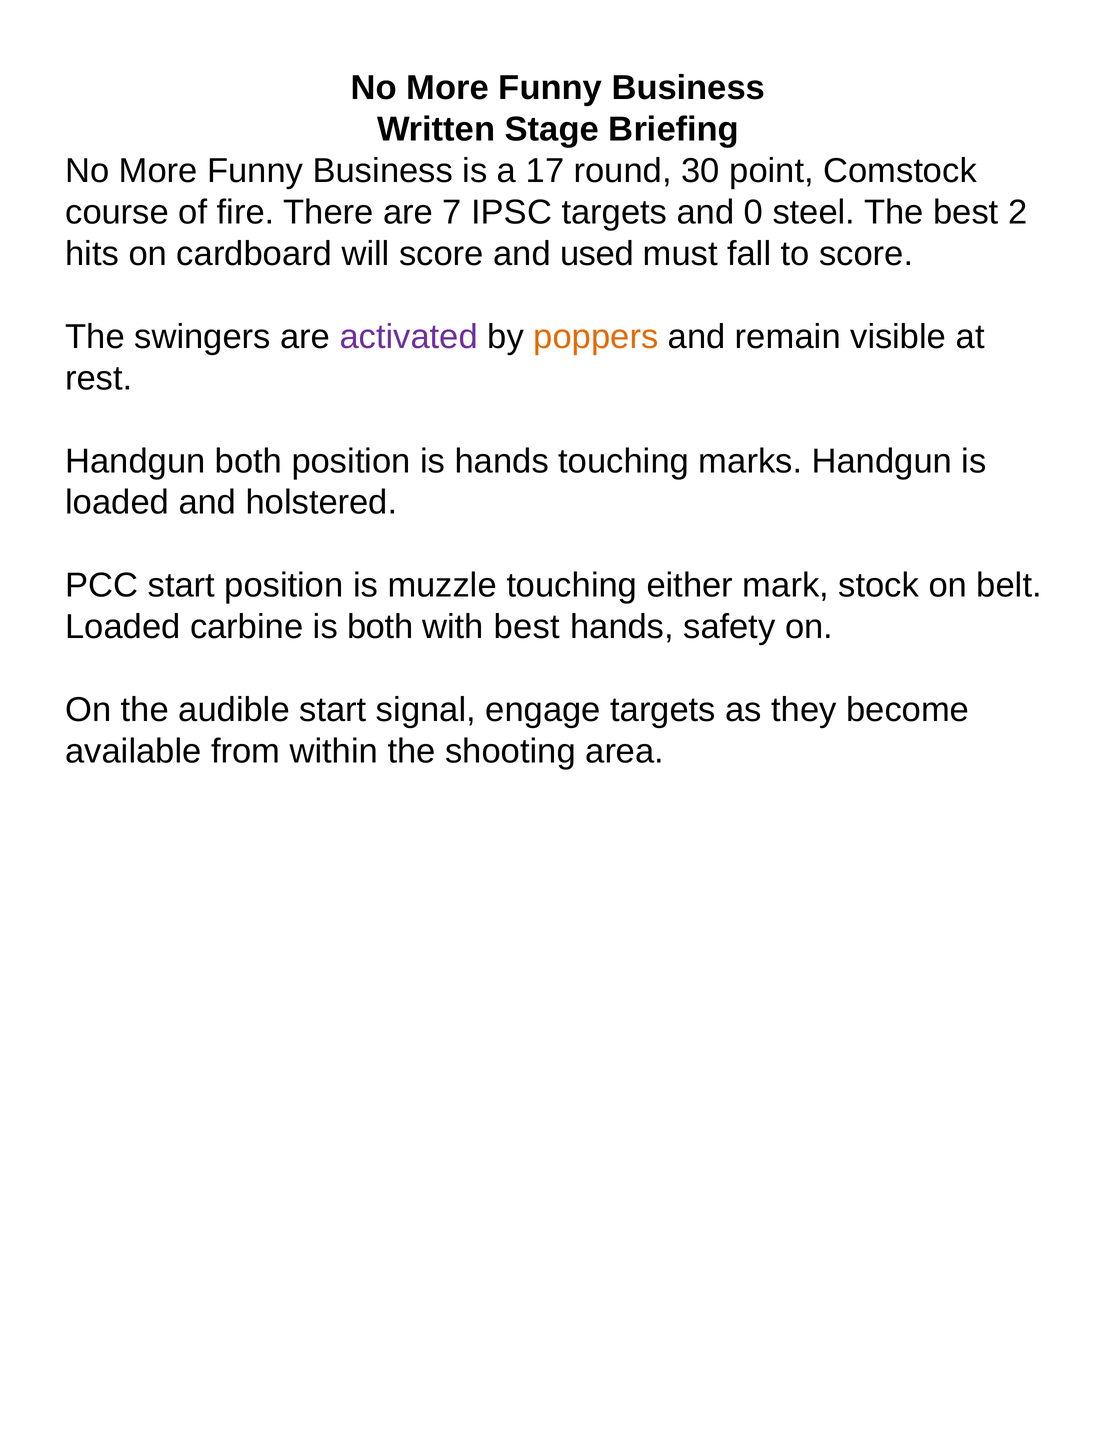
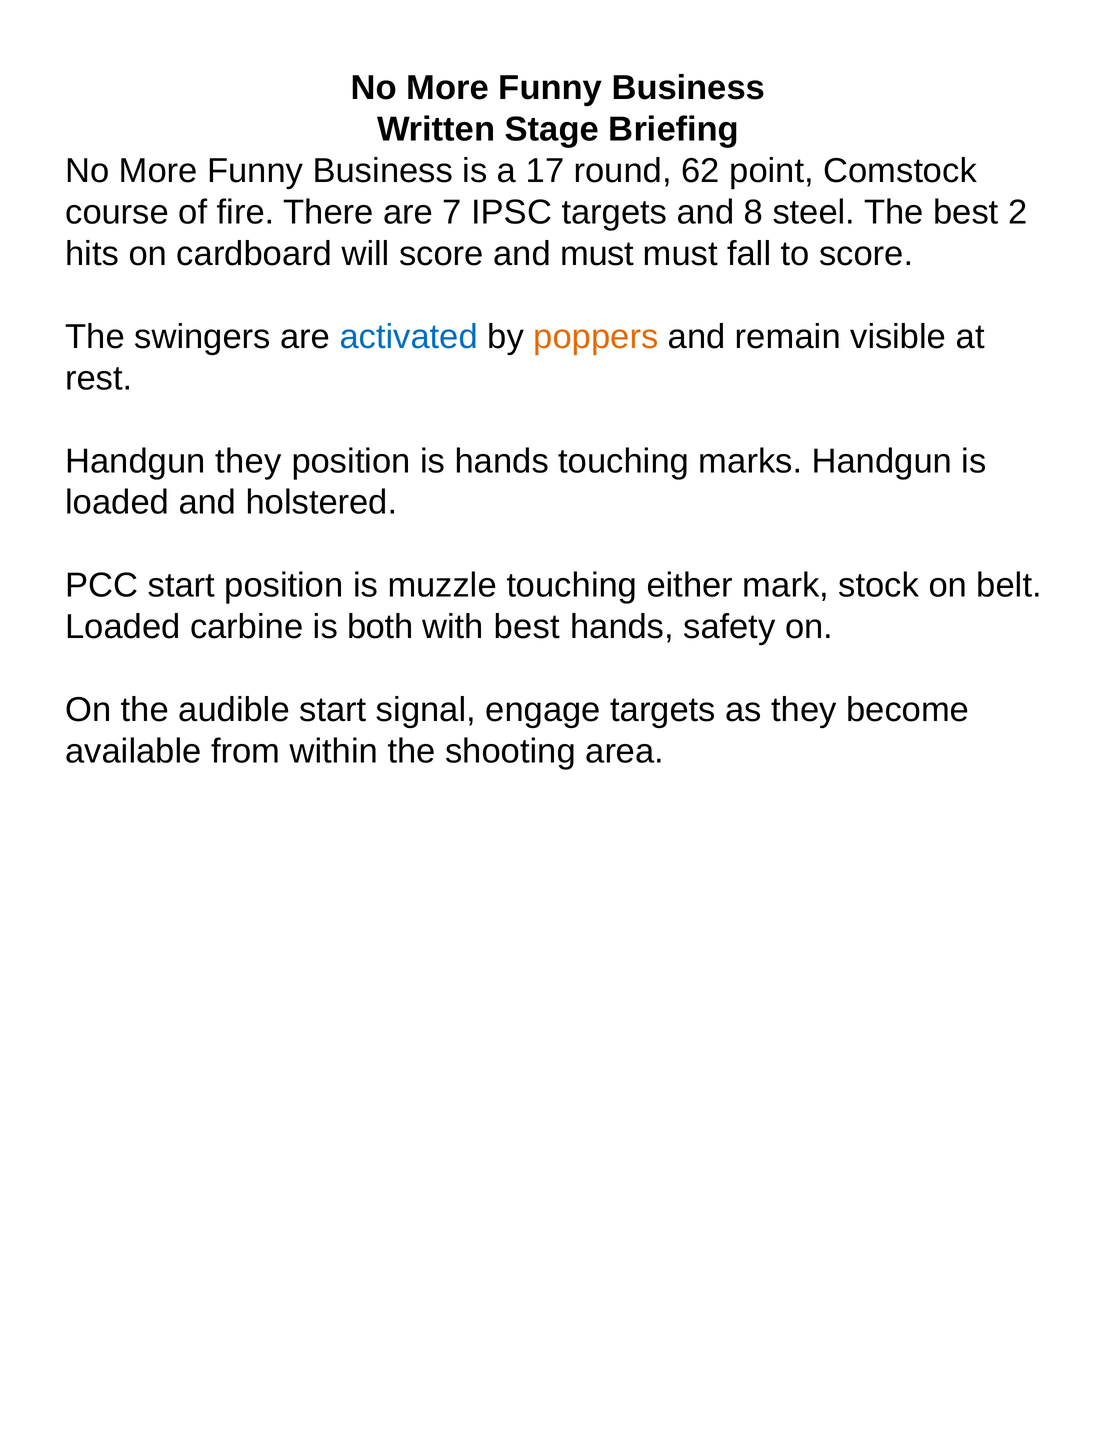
30: 30 -> 62 (700, 171)
0: 0 -> 8 (753, 212)
and used: used -> must (597, 254)
activated colour: purple -> blue (409, 337)
Handgun both: both -> they (248, 461)
